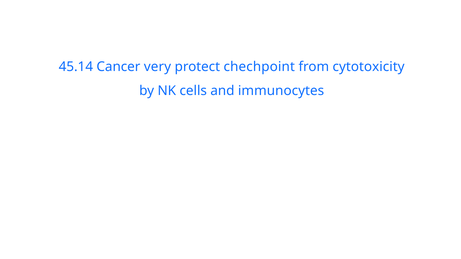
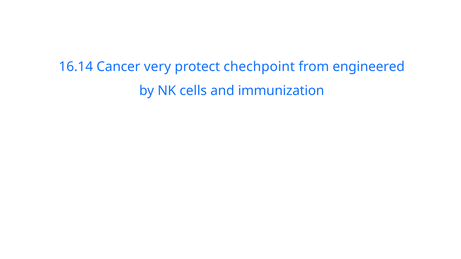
45.14: 45.14 -> 16.14 (76, 67)
cytotoxicity: cytotoxicity -> engineered (369, 67)
immunocytes: immunocytes -> immunization (281, 91)
